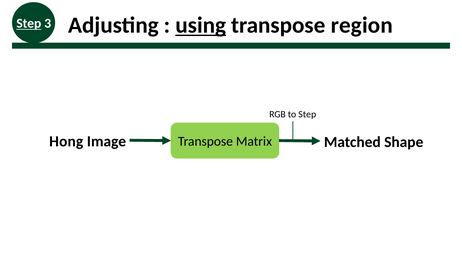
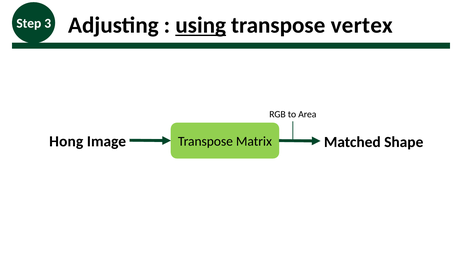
Step underline: present -> none (29, 23)
region: region -> vertex (362, 25)
to Step: Step -> Area (307, 114)
